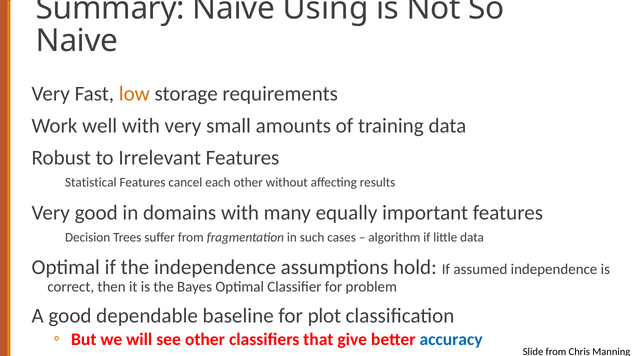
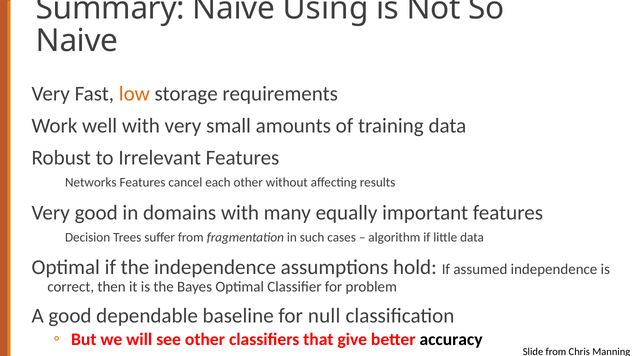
Statistical: Statistical -> Networks (91, 182)
plot: plot -> null (324, 315)
accuracy colour: blue -> black (451, 339)
